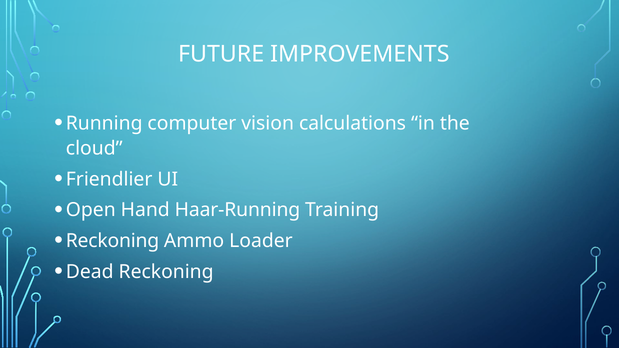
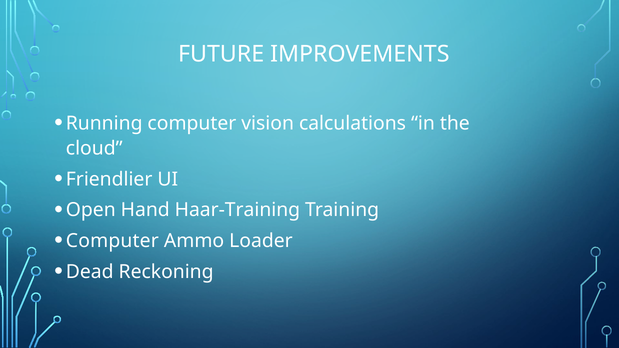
Haar-Running: Haar-Running -> Haar-Training (237, 210)
Reckoning: Reckoning -> Computer (112, 241)
